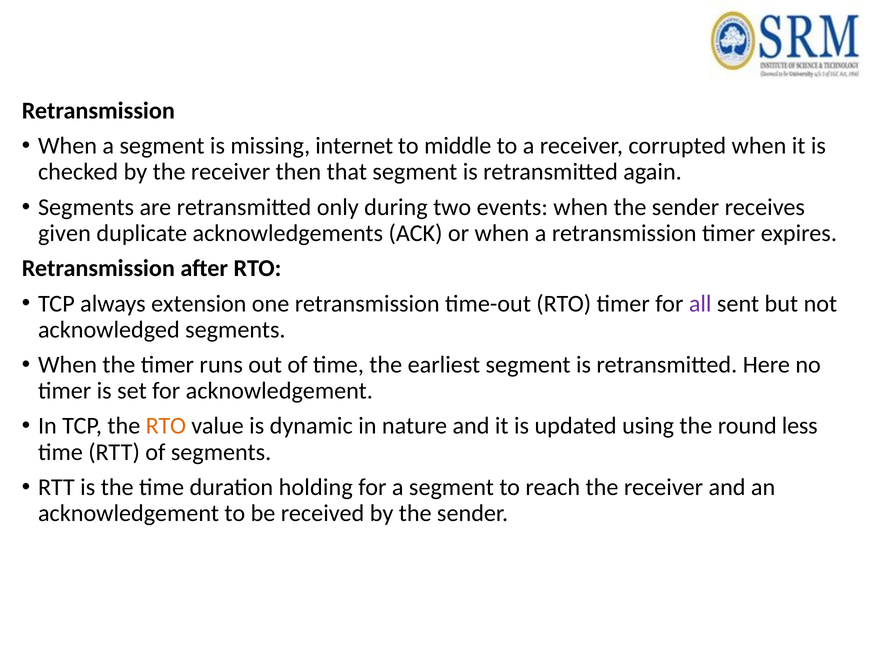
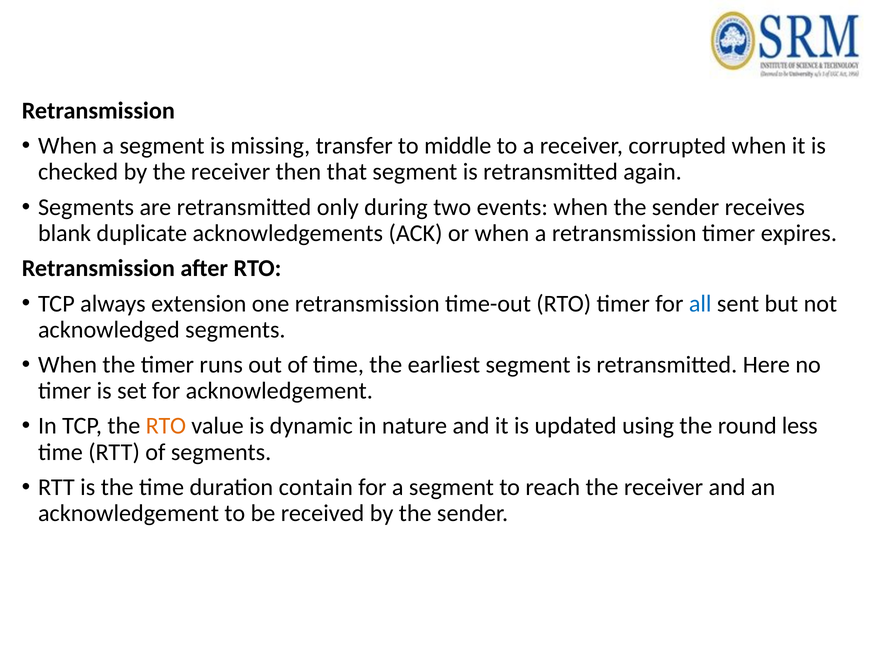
internet: internet -> transfer (354, 146)
given: given -> blank (65, 233)
all colour: purple -> blue (700, 304)
holding: holding -> contain (316, 488)
